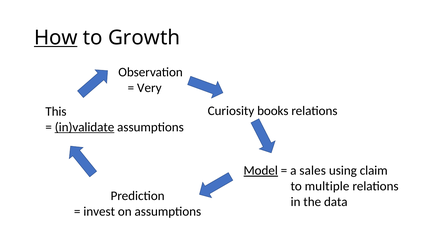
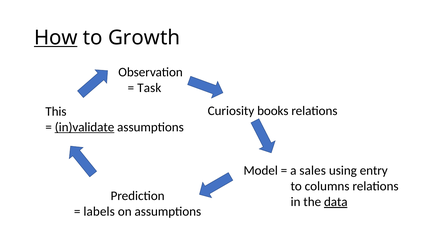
Very: Very -> Task (149, 88)
Model underline: present -> none (261, 171)
claim: claim -> entry (374, 171)
multiple: multiple -> columns (327, 186)
data underline: none -> present (336, 202)
invest: invest -> labels (99, 212)
